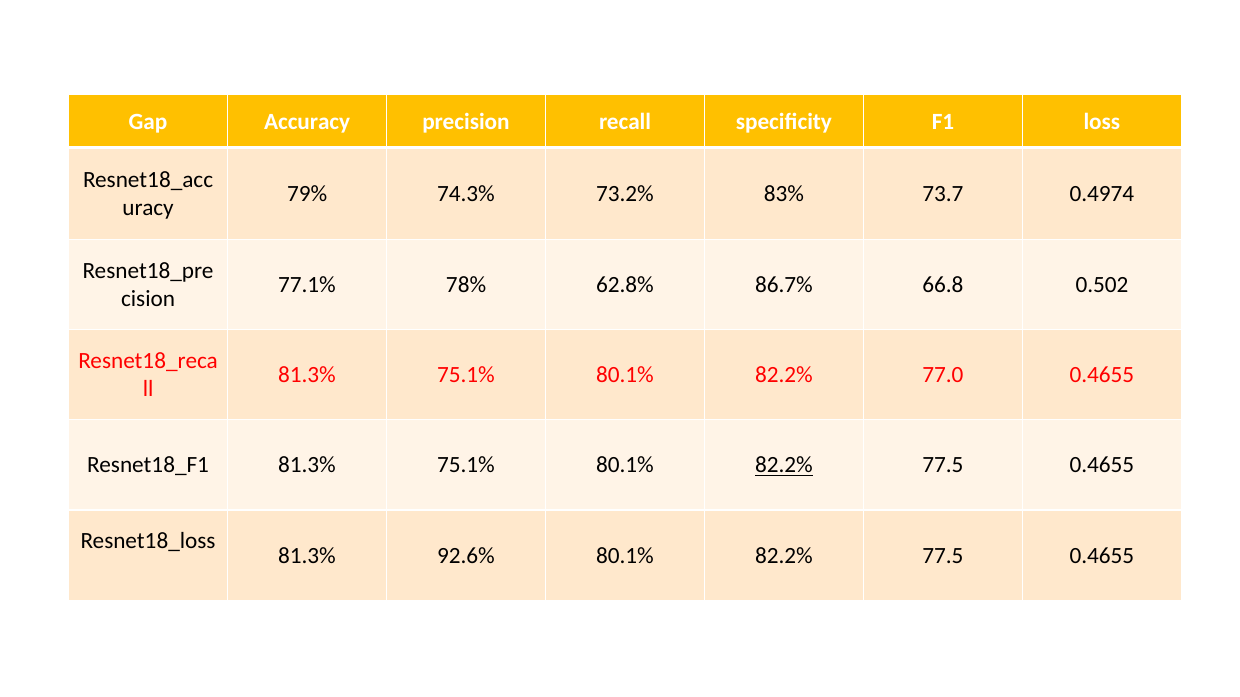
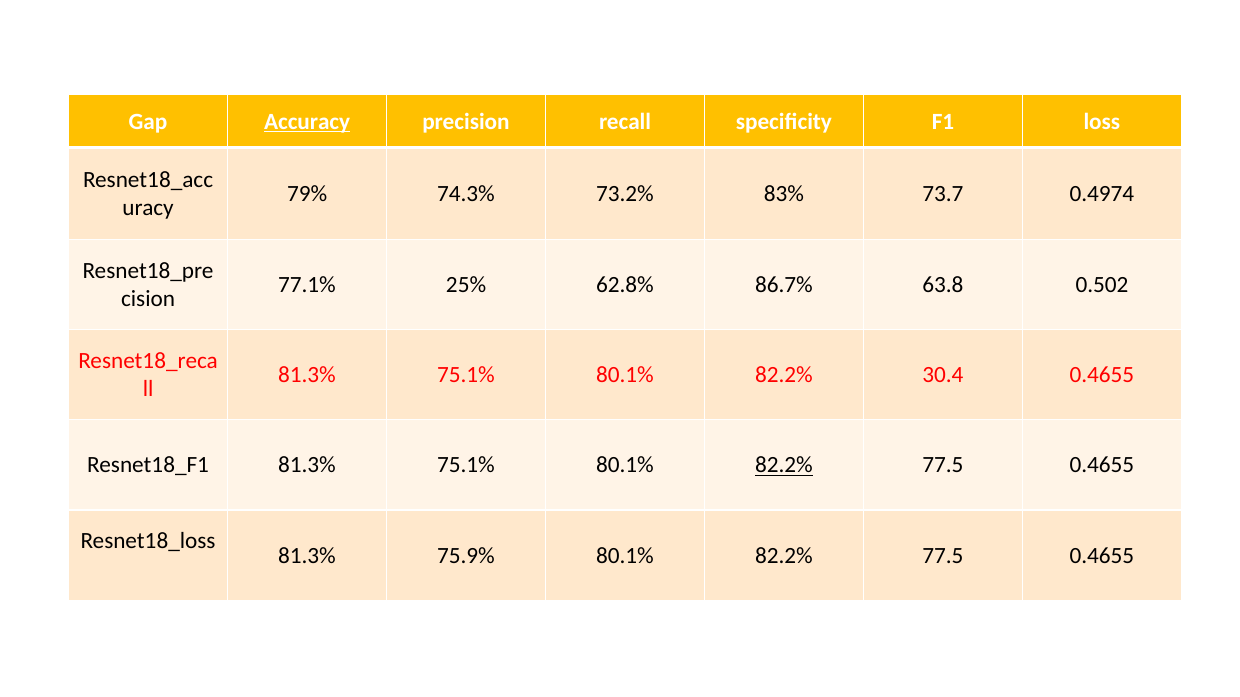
Accuracy underline: none -> present (307, 121)
78%: 78% -> 25% (466, 285)
66.8: 66.8 -> 63.8 (943, 285)
77.0: 77.0 -> 30.4 (943, 375)
92.6%: 92.6% -> 75.9% (466, 556)
